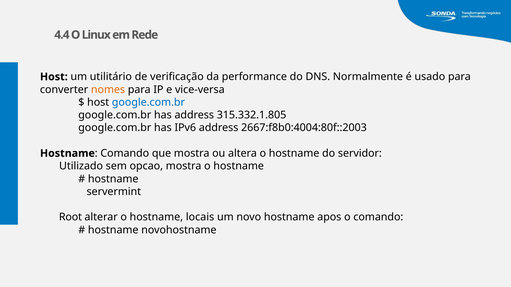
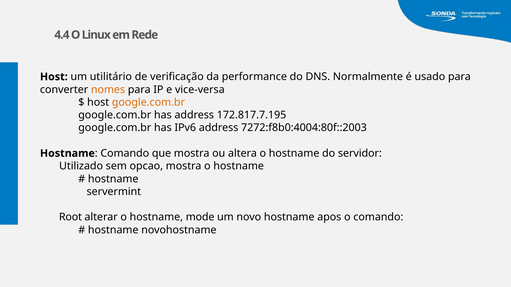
google.com.br colour: blue -> orange (148, 102)
315.332.1.805: 315.332.1.805 -> 172.817.7.195 (252, 115)
2667:f8b0:4004:80f::2003: 2667:f8b0:4004:80f::2003 -> 7272:f8b0:4004:80f::2003 (304, 128)
locais: locais -> mode (200, 217)
